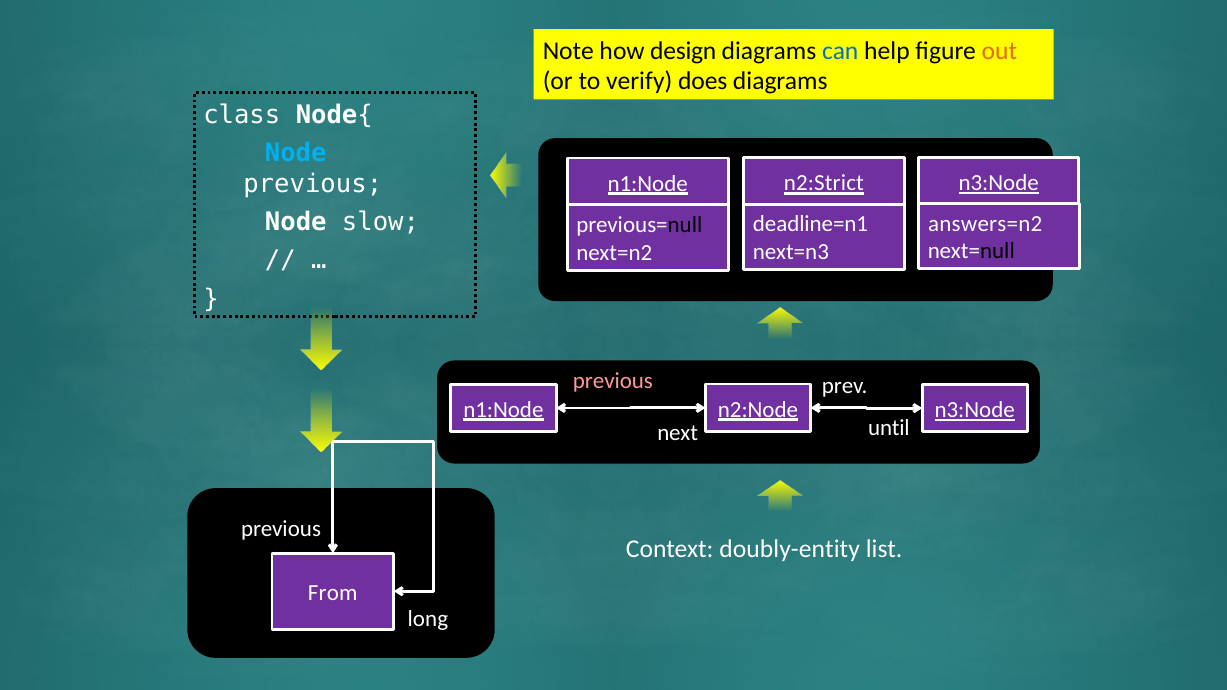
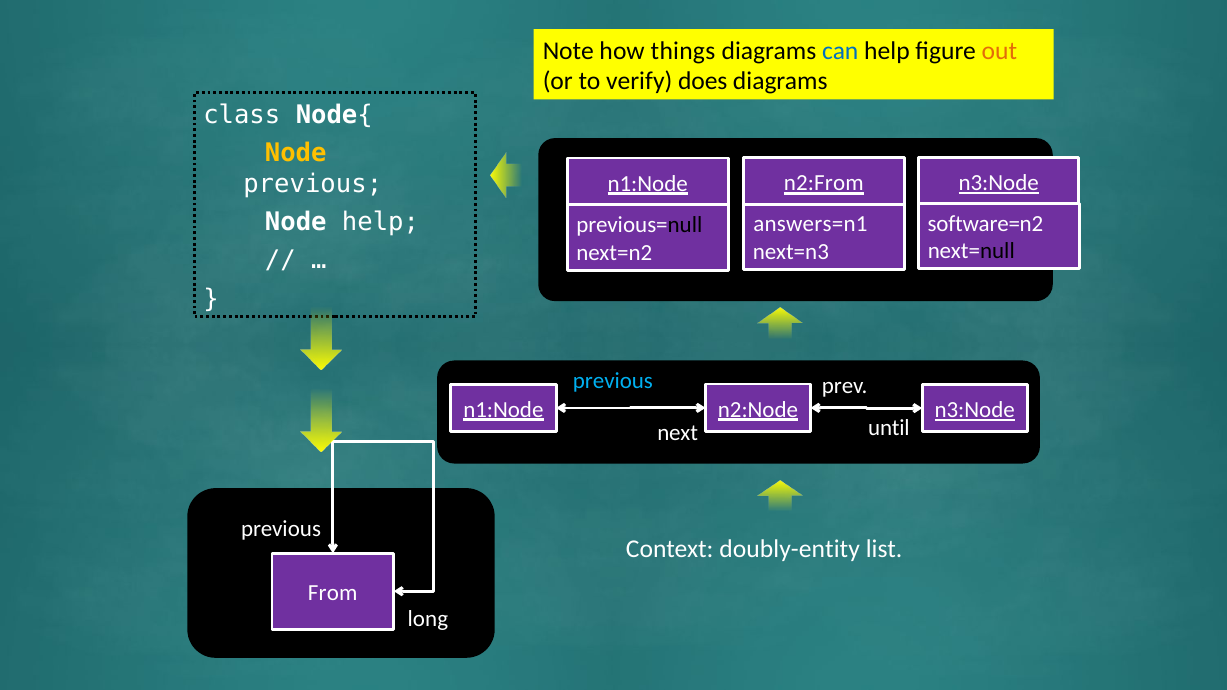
design: design -> things (683, 51)
Node colour: light blue -> yellow (296, 153)
n2:Strict: n2:Strict -> n2:From (824, 183)
Node slow: slow -> help (380, 222)
answers=n2: answers=n2 -> software=n2 (985, 224)
deadline=n1: deadline=n1 -> answers=n1 (810, 224)
previous colour: pink -> light blue (613, 381)
